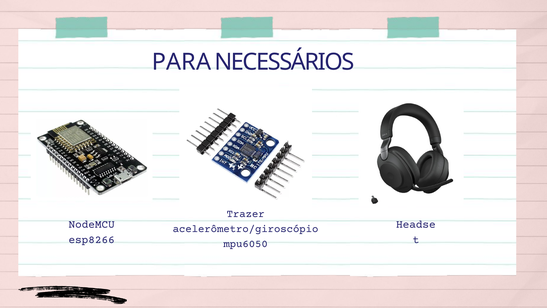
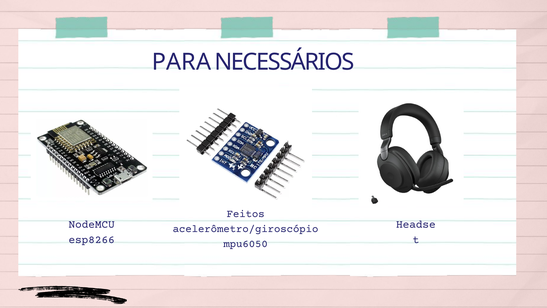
Trazer: Trazer -> Feitos (246, 214)
